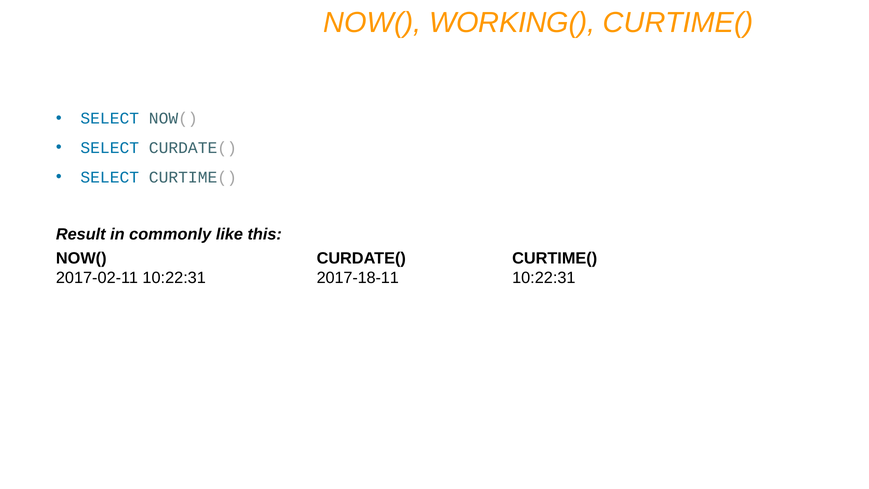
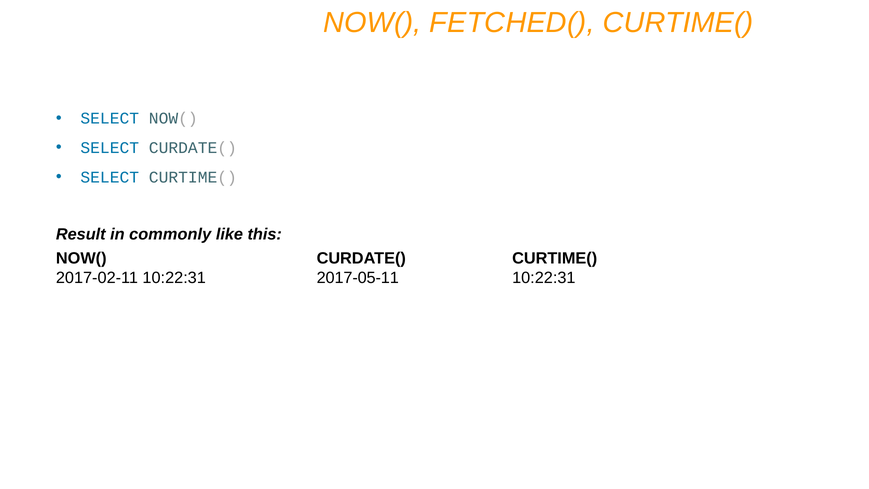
WORKING(: WORKING( -> FETCHED( (512, 23)
2017-18-11: 2017-18-11 -> 2017-05-11 (358, 278)
